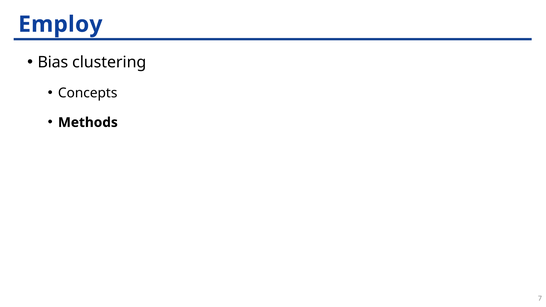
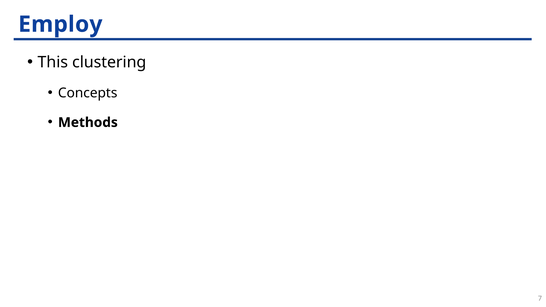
Bias: Bias -> This (53, 62)
